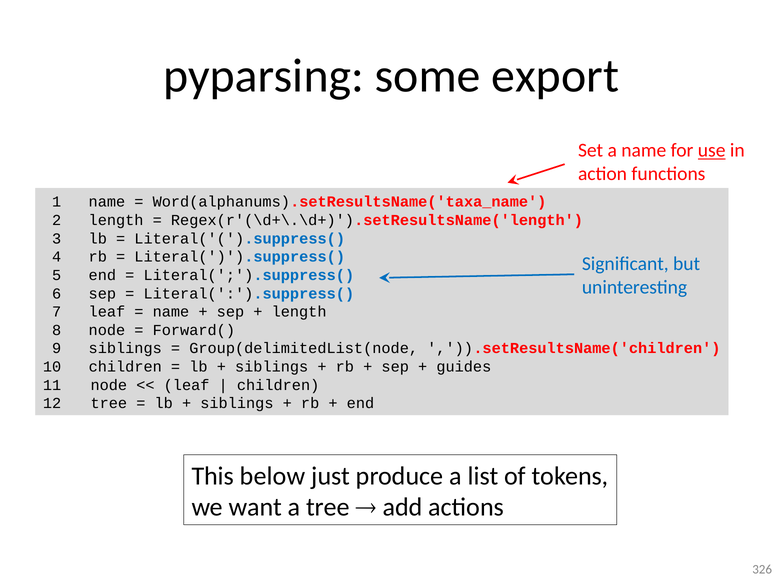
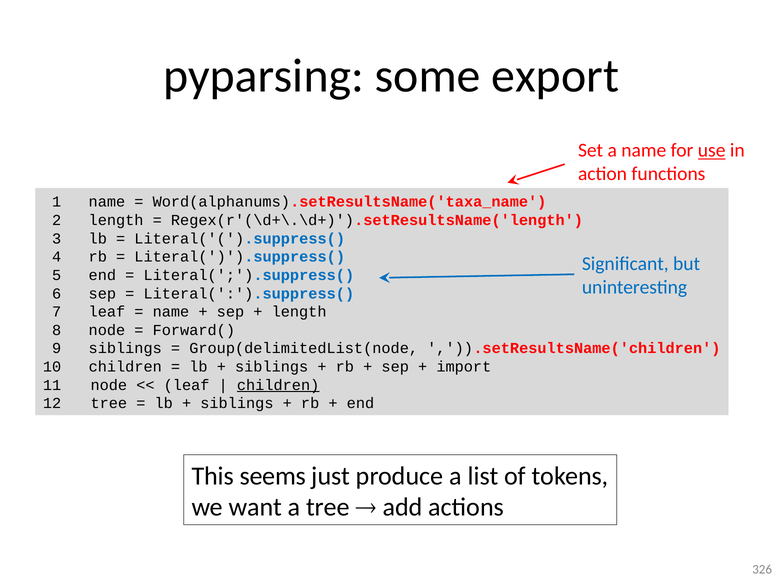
guides: guides -> import (464, 366)
children underline: none -> present (278, 385)
below: below -> seems (273, 475)
